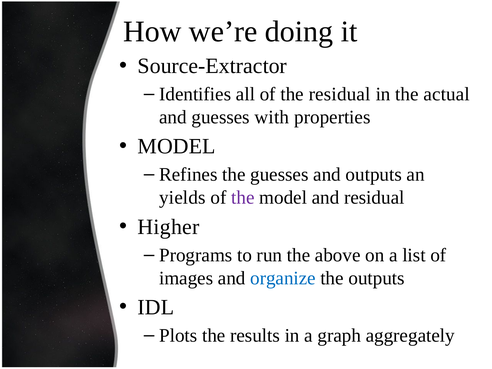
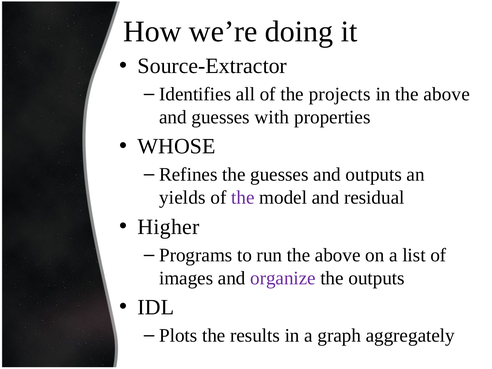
the residual: residual -> projects (340, 94)
in the actual: actual -> above (447, 94)
MODEL: MODEL -> WHOSE (177, 146)
organize colour: blue -> purple (283, 278)
